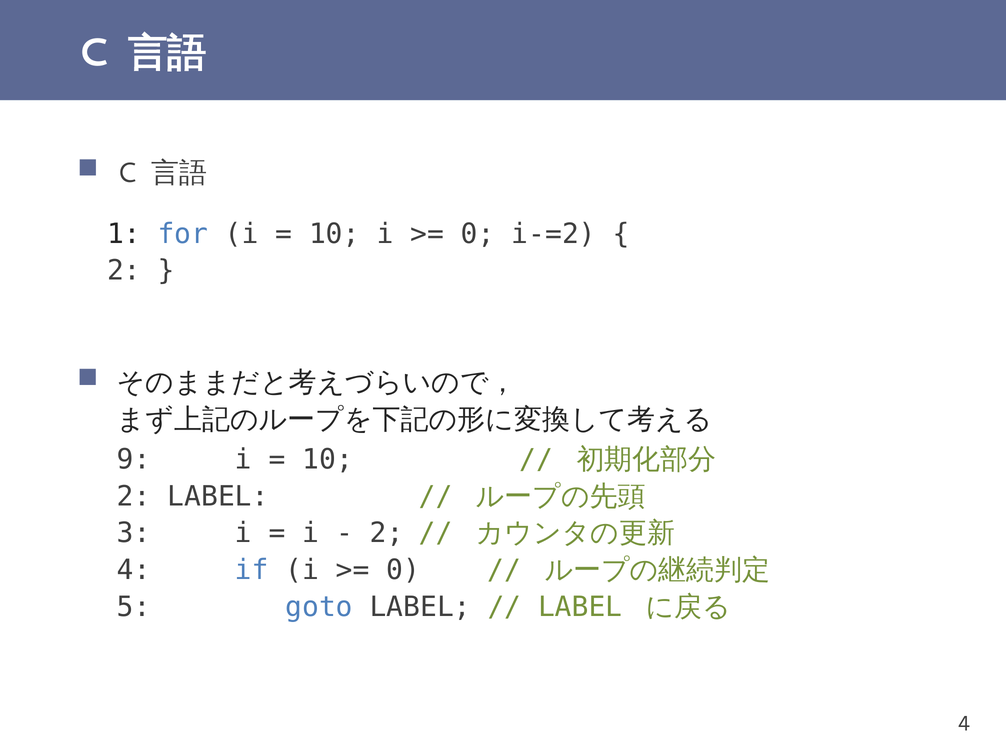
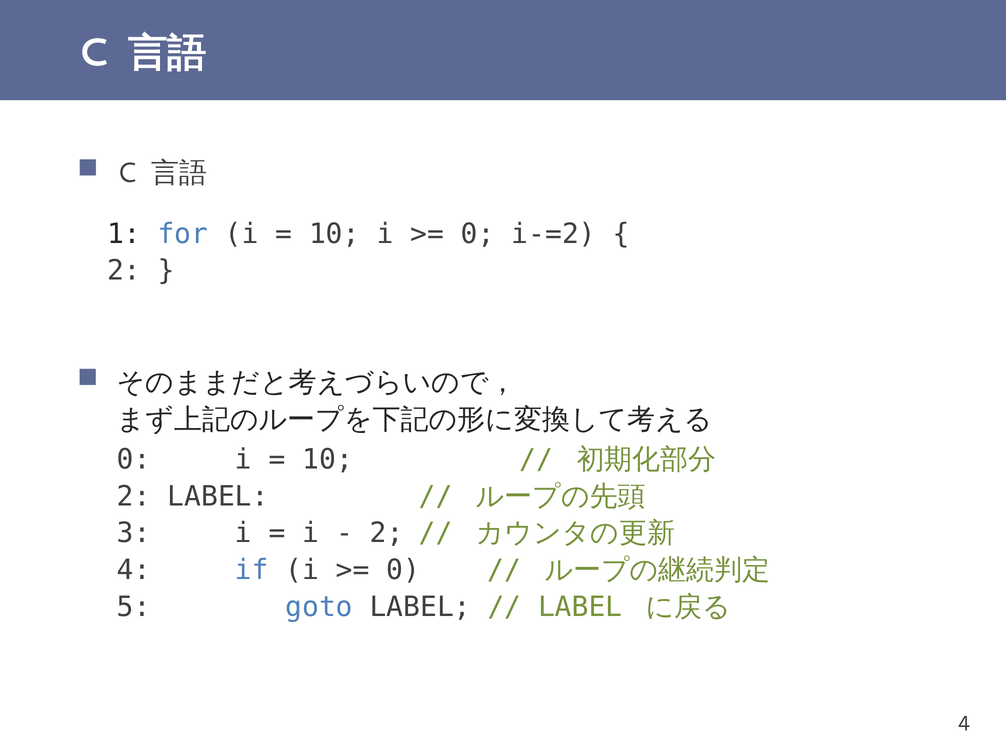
9: 9 -> 0 (134, 459)
